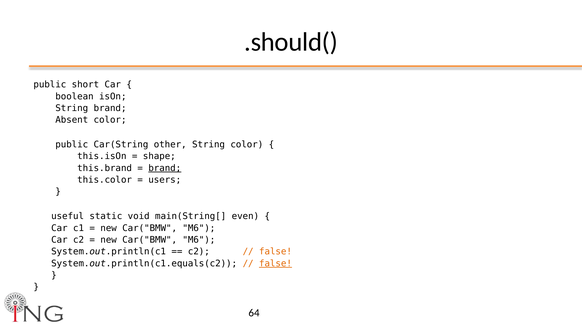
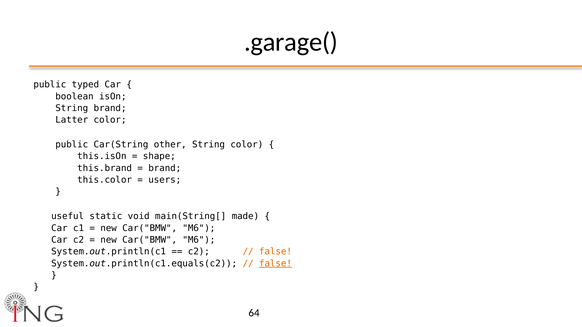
.should(: .should( -> .garage( (291, 42)
short: short -> typed (85, 85)
Absent: Absent -> Latter (72, 120)
brand underline: present -> none (165, 168)
even: even -> made (245, 217)
